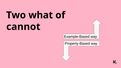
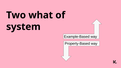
cannot: cannot -> system (23, 27)
